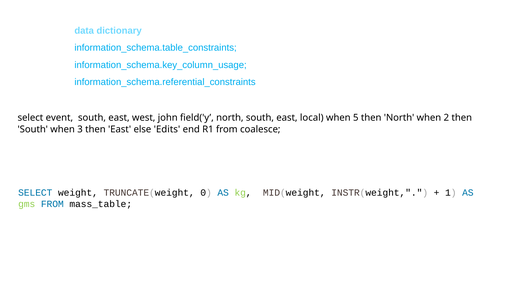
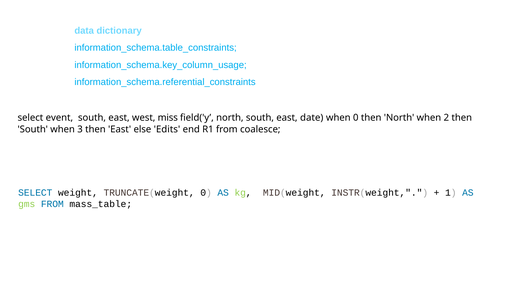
john: john -> miss (168, 118)
local: local -> date (312, 118)
when 5: 5 -> 0 (356, 118)
